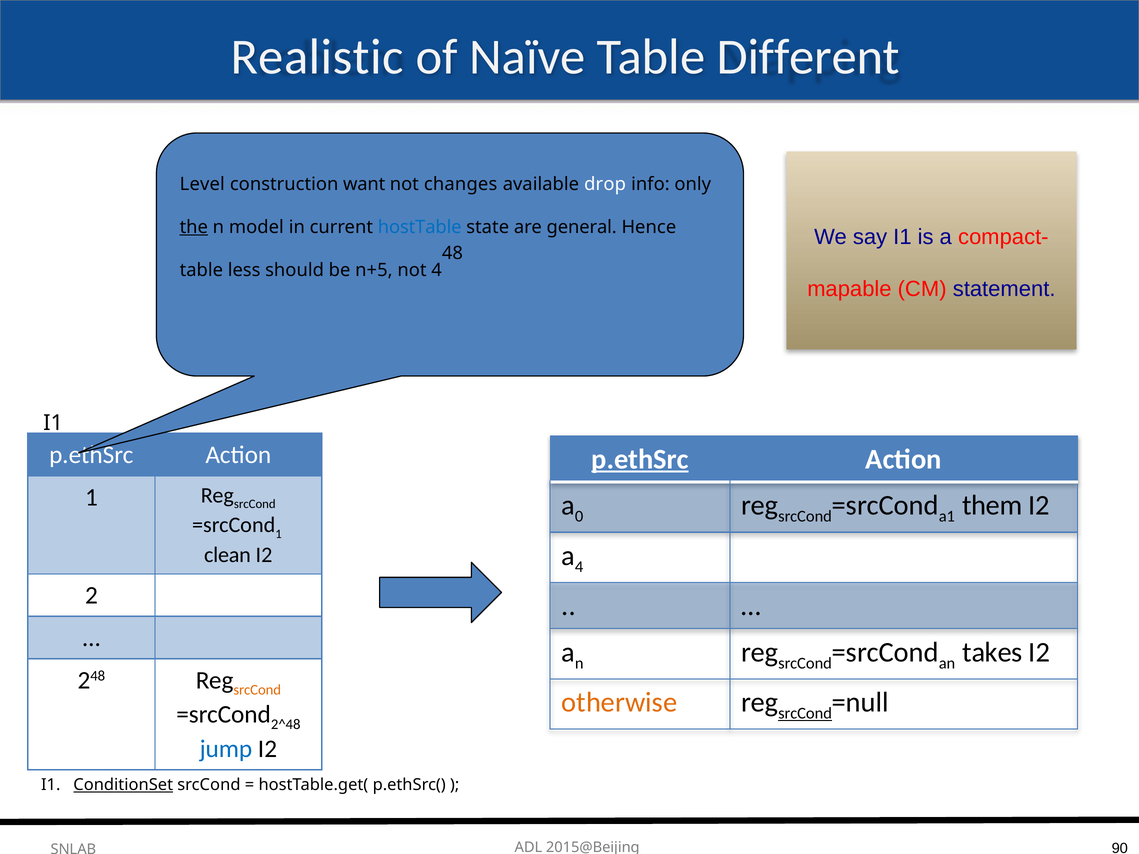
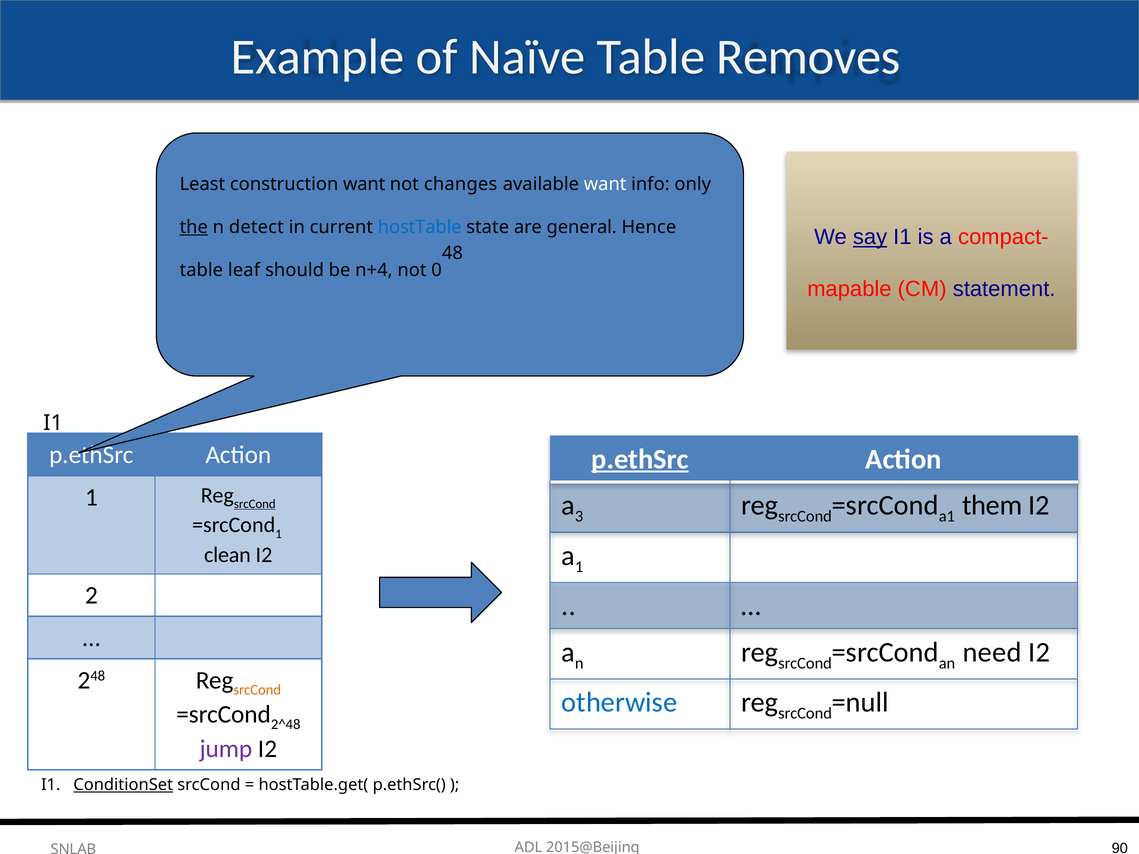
Realistic: Realistic -> Example (317, 57)
Different: Different -> Removes (808, 57)
Level: Level -> Least (202, 184)
available drop: drop -> want (605, 184)
model: model -> detect (256, 227)
say underline: none -> present (870, 237)
less: less -> leaf (244, 270)
n+5: n+5 -> n+4 (374, 270)
not 4: 4 -> 0 (437, 270)
srcCond underline: none -> present (255, 504)
0: 0 -> 3 (579, 517)
a 4: 4 -> 1 (579, 567)
takes: takes -> need (992, 652)
otherwise colour: orange -> blue (619, 703)
srcCond underline: present -> none (805, 714)
jump colour: blue -> purple (226, 749)
